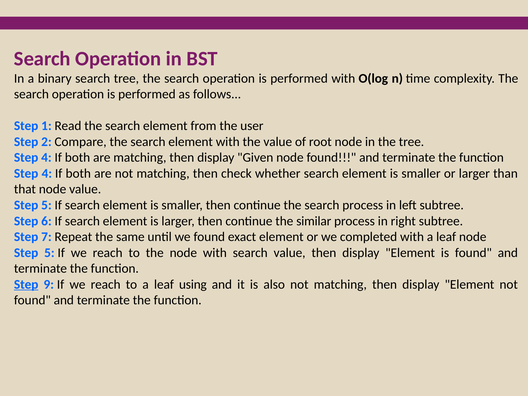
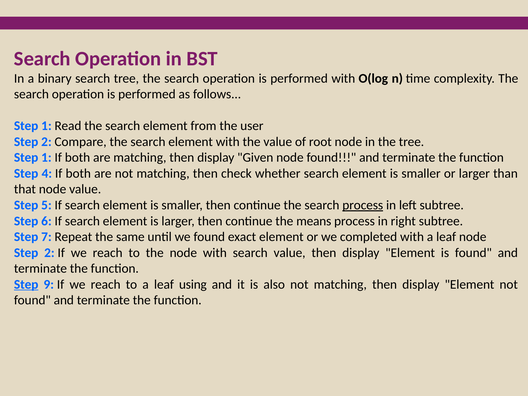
4: 4 -> 1 (46, 158)
process underline: none -> present (363, 205)
similar: similar -> means (314, 221)
5: 5 -> 2 (49, 253)
